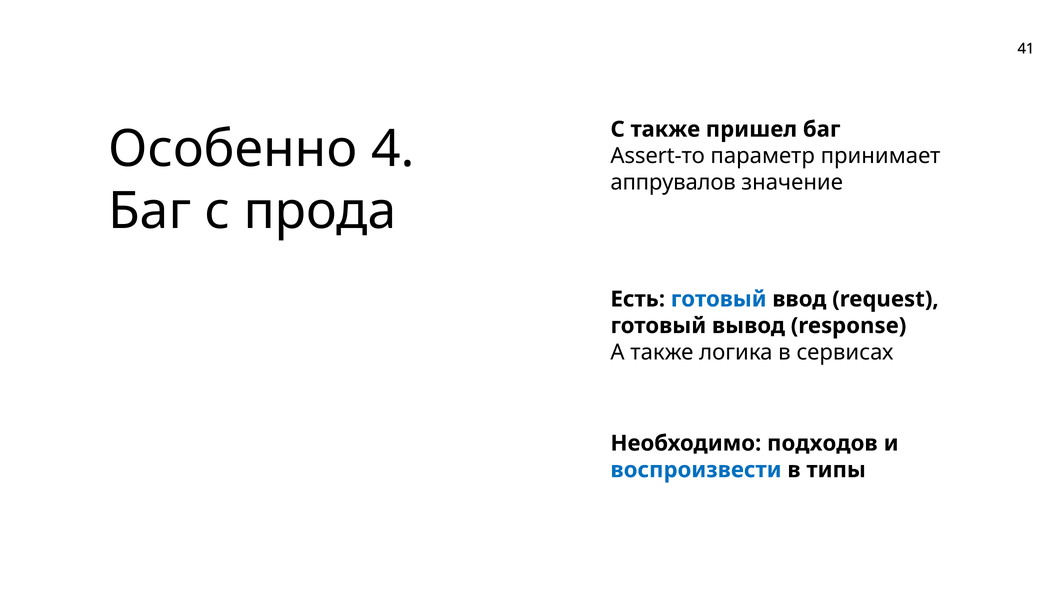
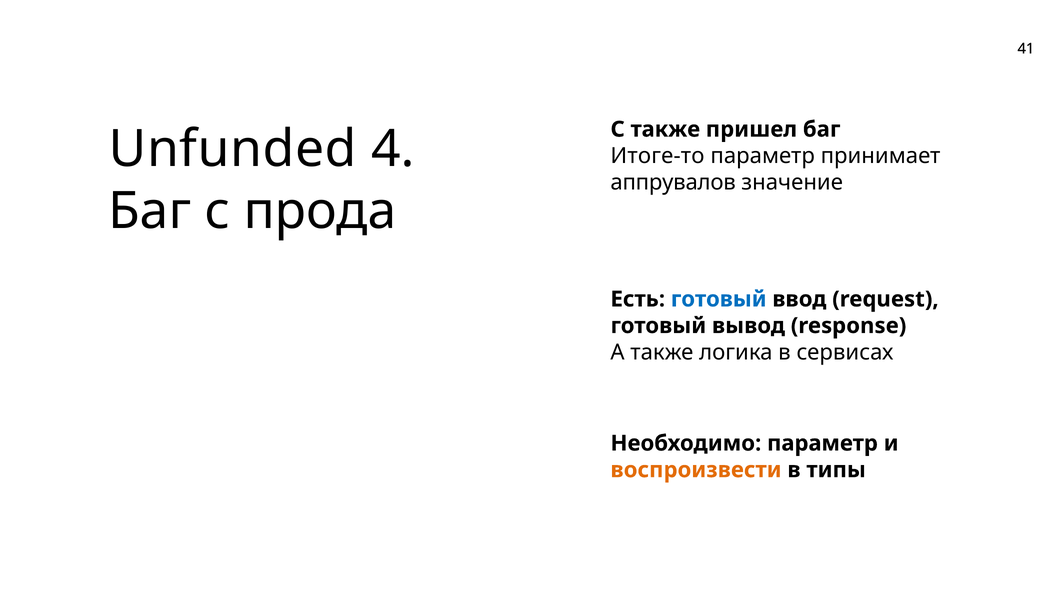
Особенно: Особенно -> Unfunded (233, 149)
Assert-то: Assert-то -> Итоге-то (657, 156)
Необходимо подходов: подходов -> параметр (822, 443)
воспроизвести colour: blue -> orange (696, 470)
